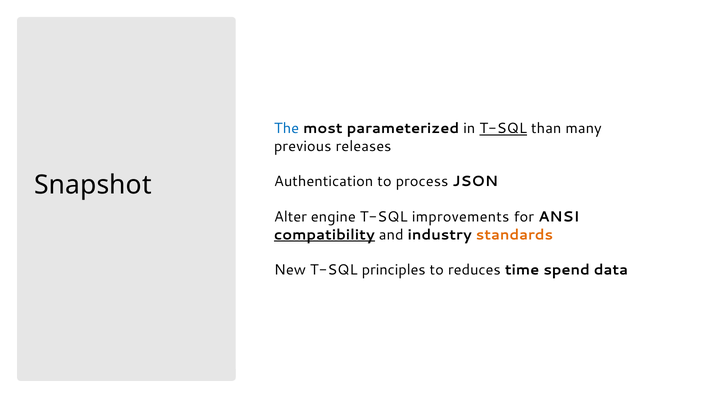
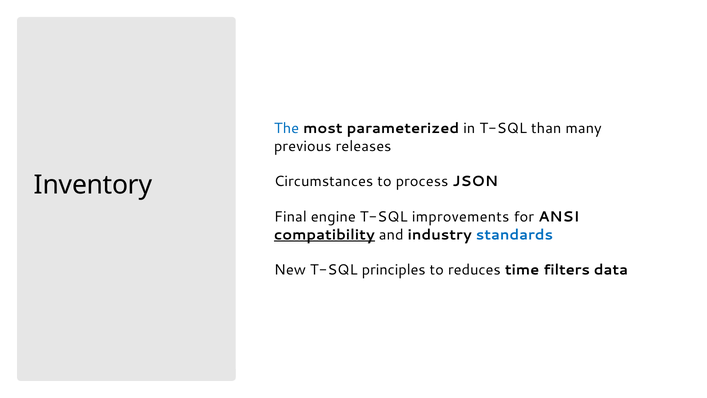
T-SQL underline: present -> none (503, 128)
Authentication: Authentication -> Circumstances (324, 181)
Snapshot: Snapshot -> Inventory (93, 185)
Alter: Alter -> Final (290, 217)
standards colour: orange -> blue (514, 234)
spend: spend -> filters (567, 270)
